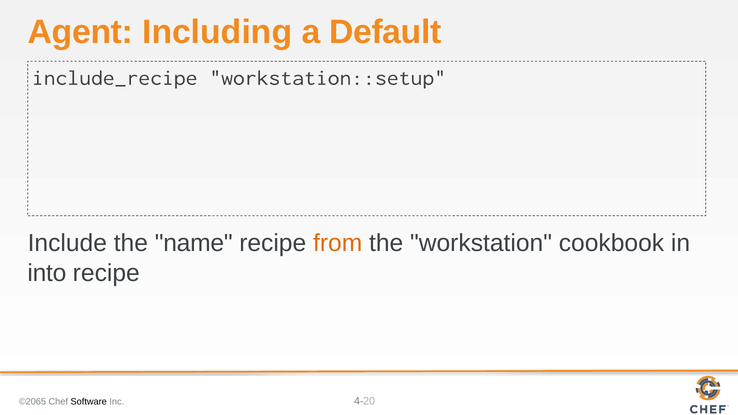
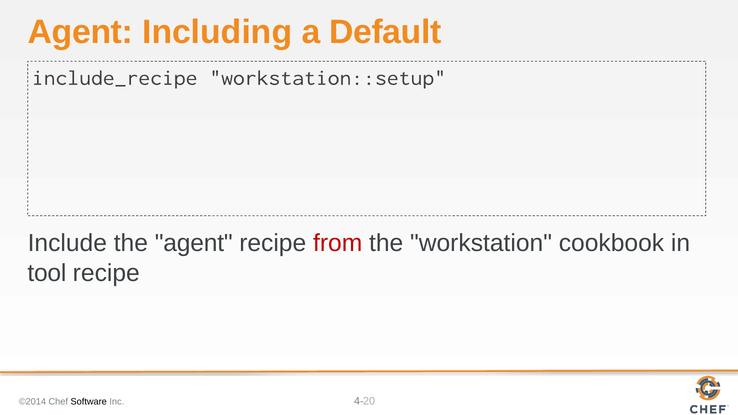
the name: name -> agent (194, 243)
from colour: orange -> red (338, 243)
into: into -> tool (47, 273)
©2065: ©2065 -> ©2014 (32, 402)
